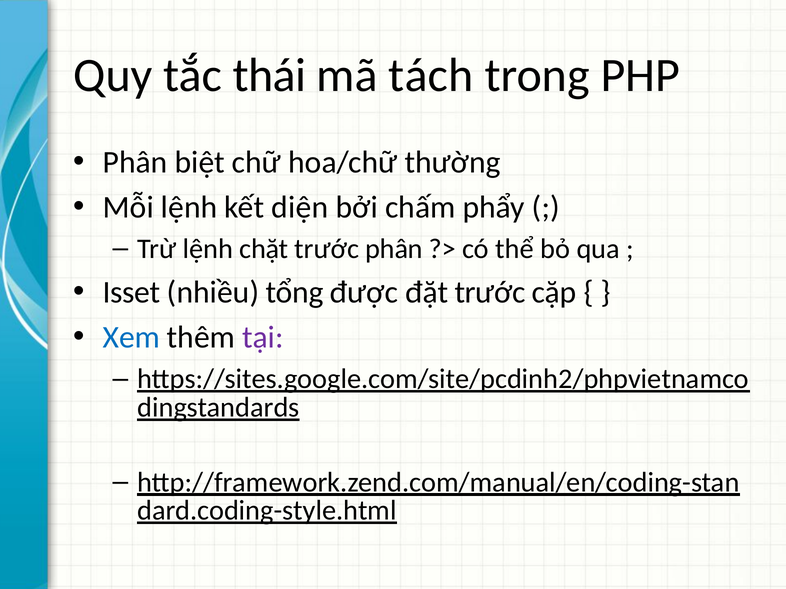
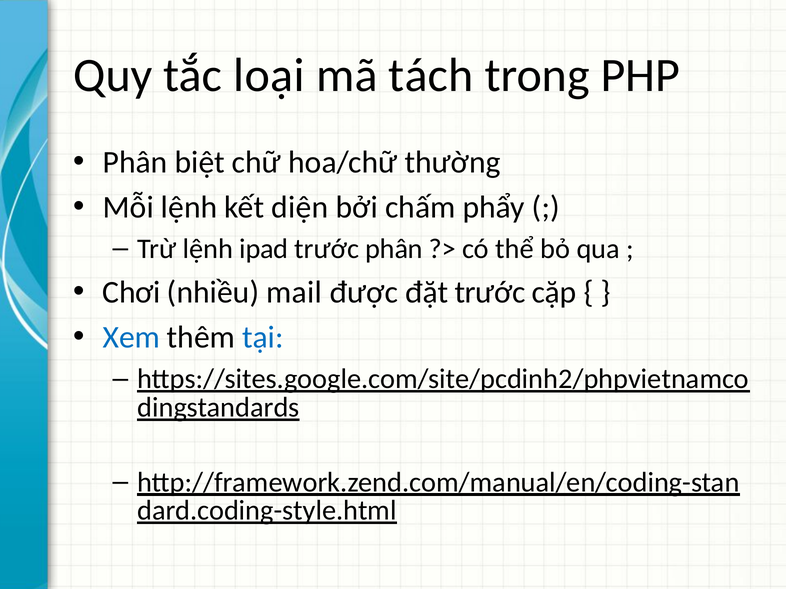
thái: thái -> loại (269, 76)
chặt: chặt -> ipad (264, 249)
Isset: Isset -> Chơi (132, 293)
tổng: tổng -> mail (294, 293)
tại colour: purple -> blue (263, 337)
